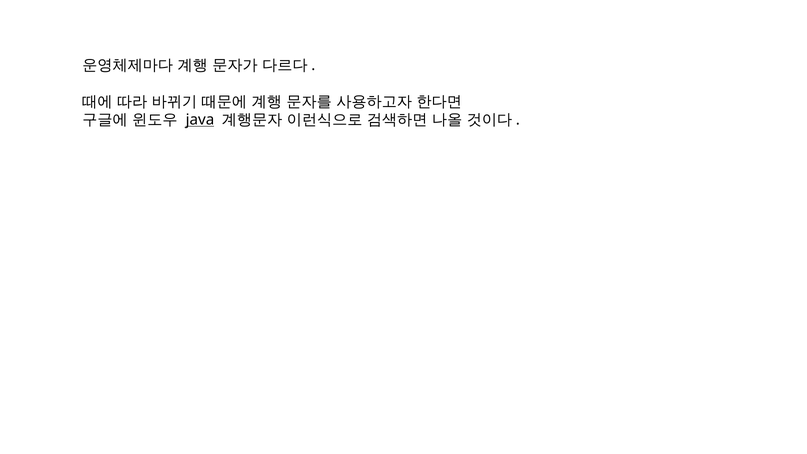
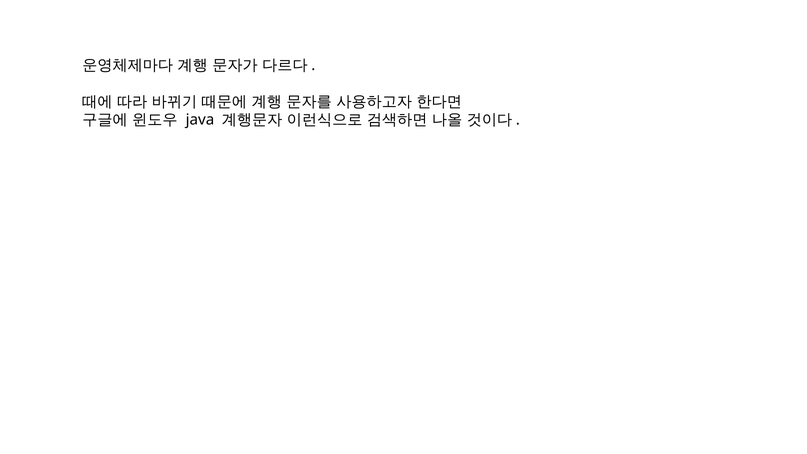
java underline: present -> none (200, 120)
